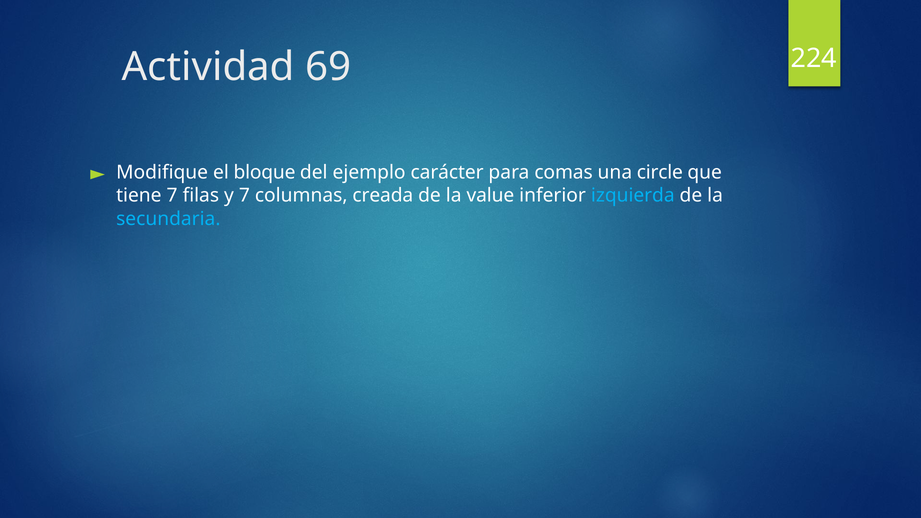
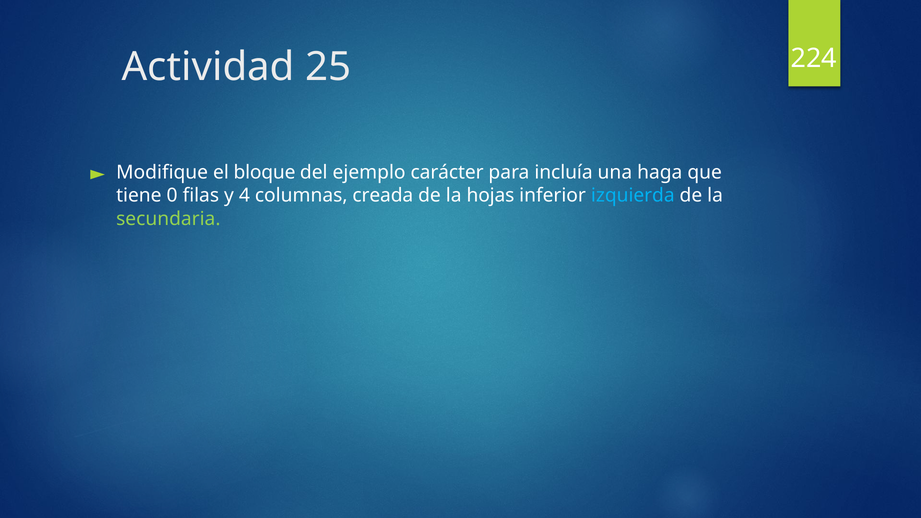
69: 69 -> 25 (328, 67)
comas: comas -> incluía (564, 173)
circle: circle -> haga (660, 173)
tiene 7: 7 -> 0 (172, 196)
y 7: 7 -> 4 (244, 196)
value: value -> hojas (490, 196)
secundaria colour: light blue -> light green (168, 219)
